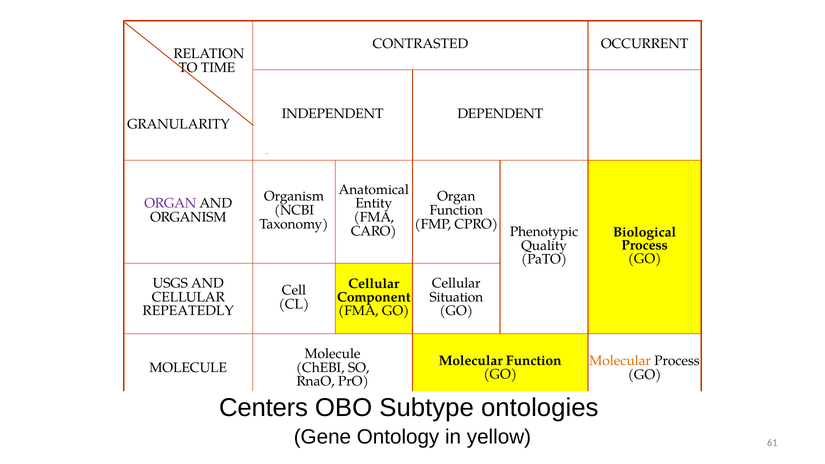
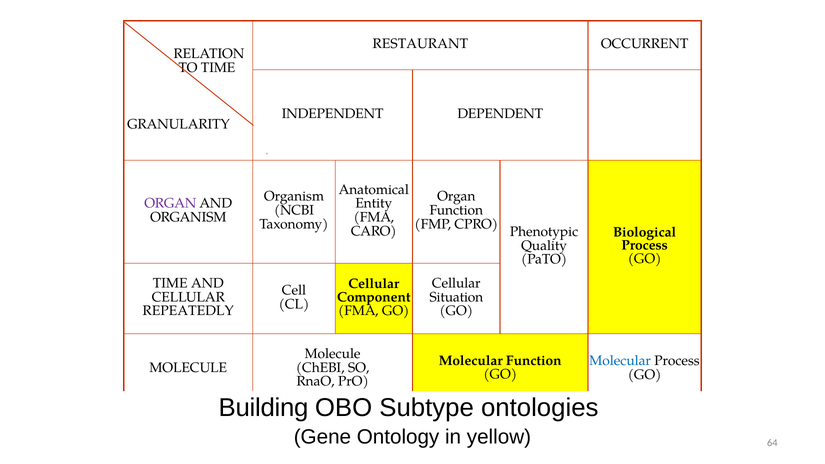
CONTRASTED: CONTRASTED -> RESTAURANT (420, 44)
USGS: USGS -> TIME (170, 283)
Molecular colour: orange -> blue (620, 361)
Centers: Centers -> Building (264, 408)
61: 61 -> 64 (772, 443)
